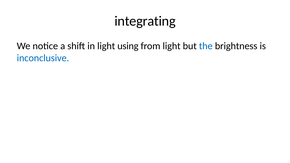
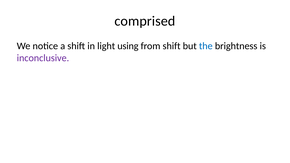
integrating: integrating -> comprised (145, 21)
from light: light -> shift (172, 46)
inconclusive colour: blue -> purple (43, 58)
